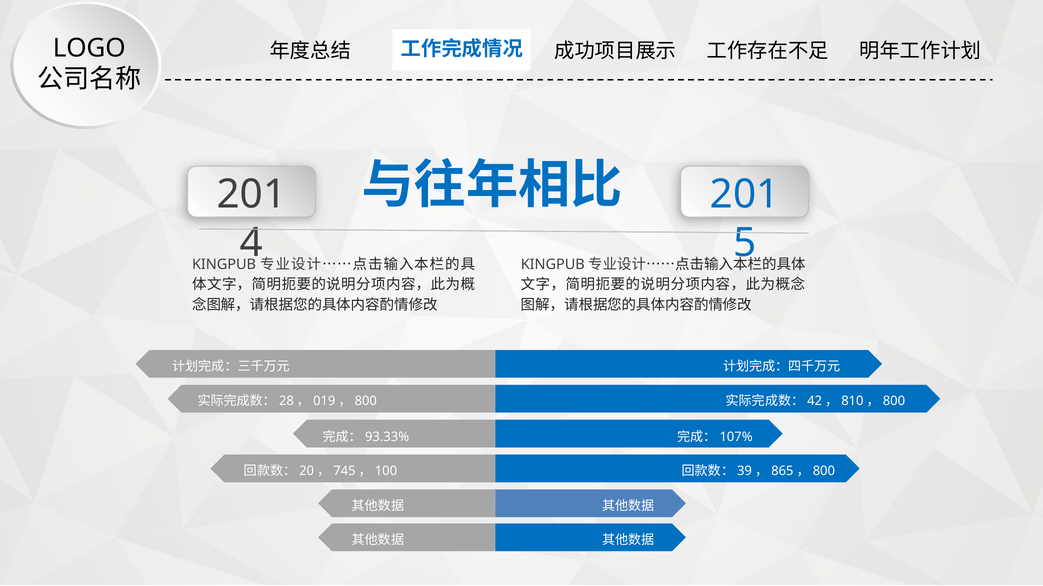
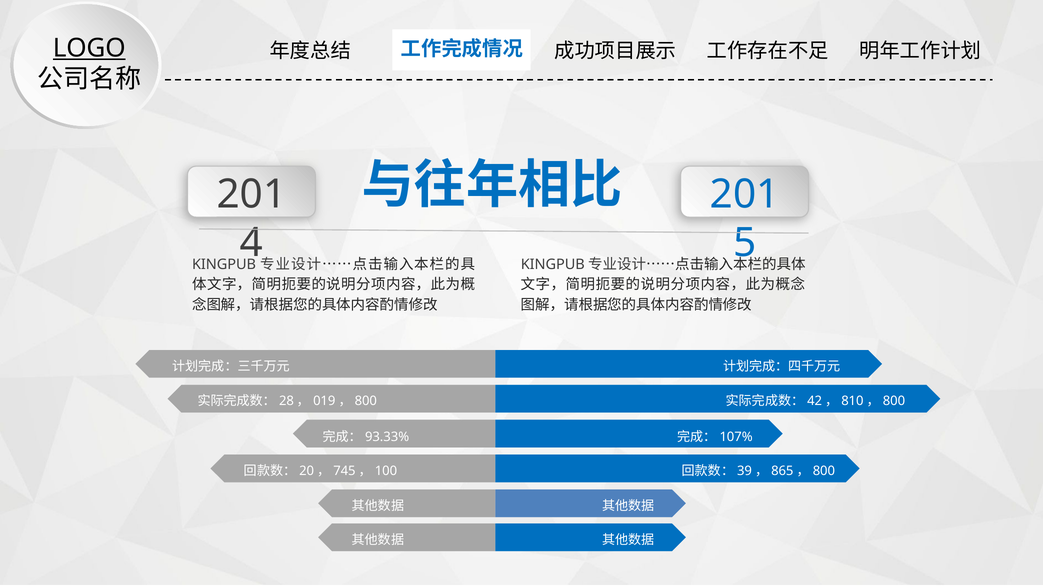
LOGO underline: none -> present (89, 48)
